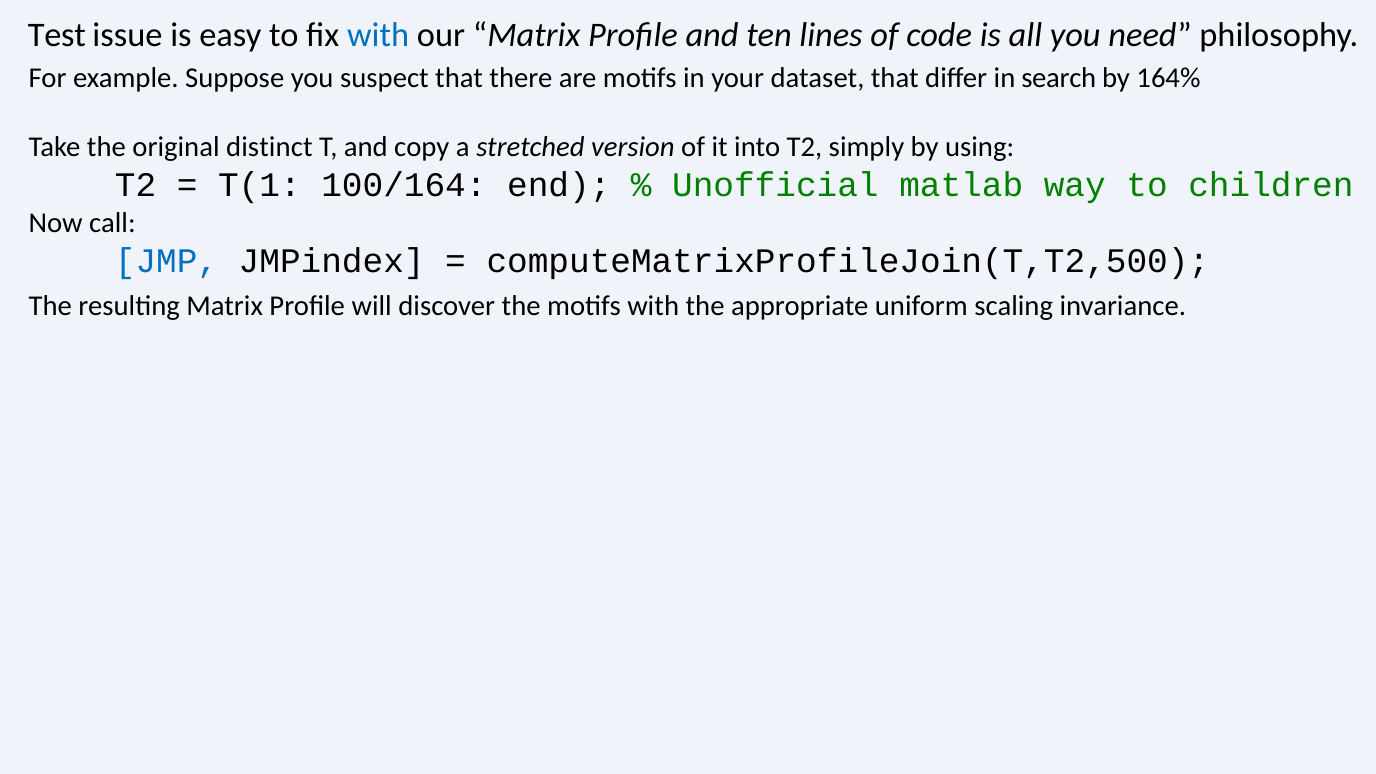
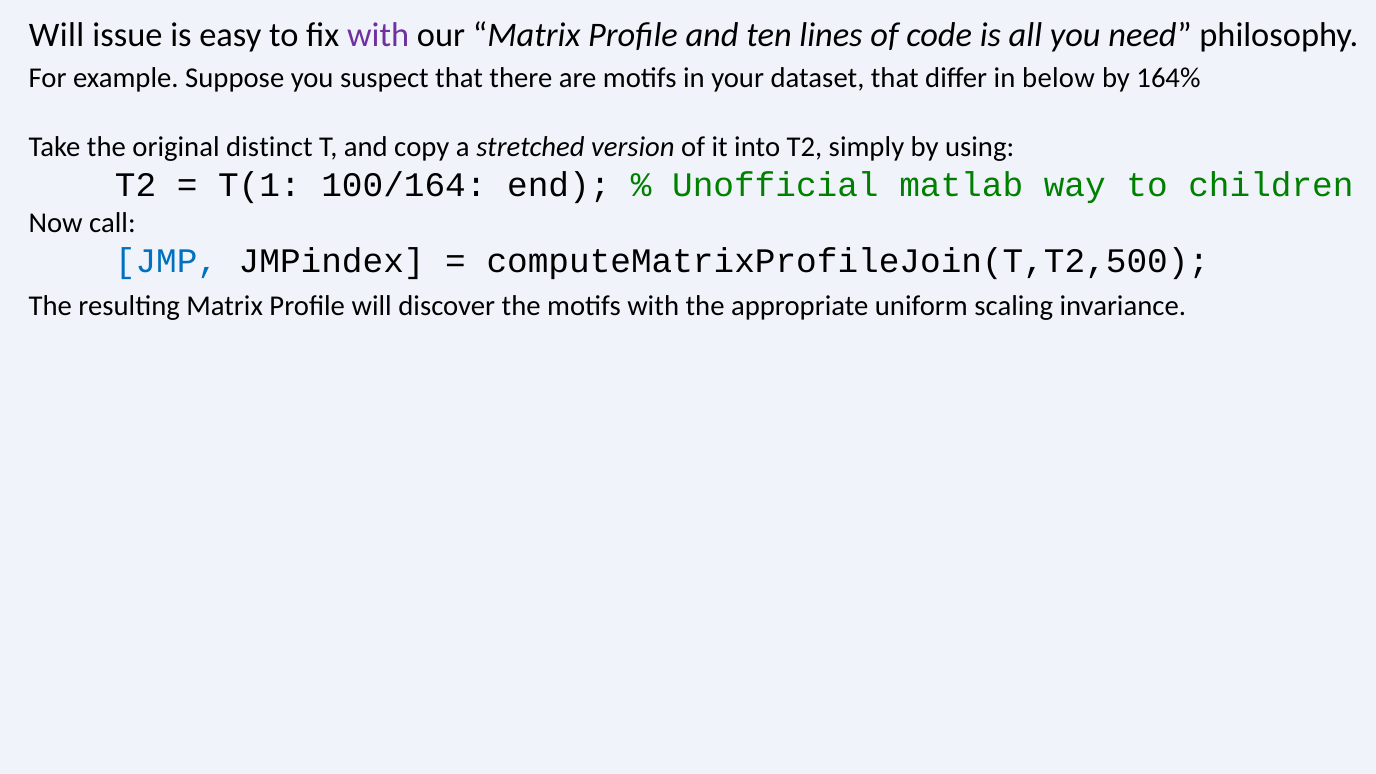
Test: Test -> Will (57, 35)
with colour: blue -> purple (378, 35)
search: search -> below (1058, 78)
